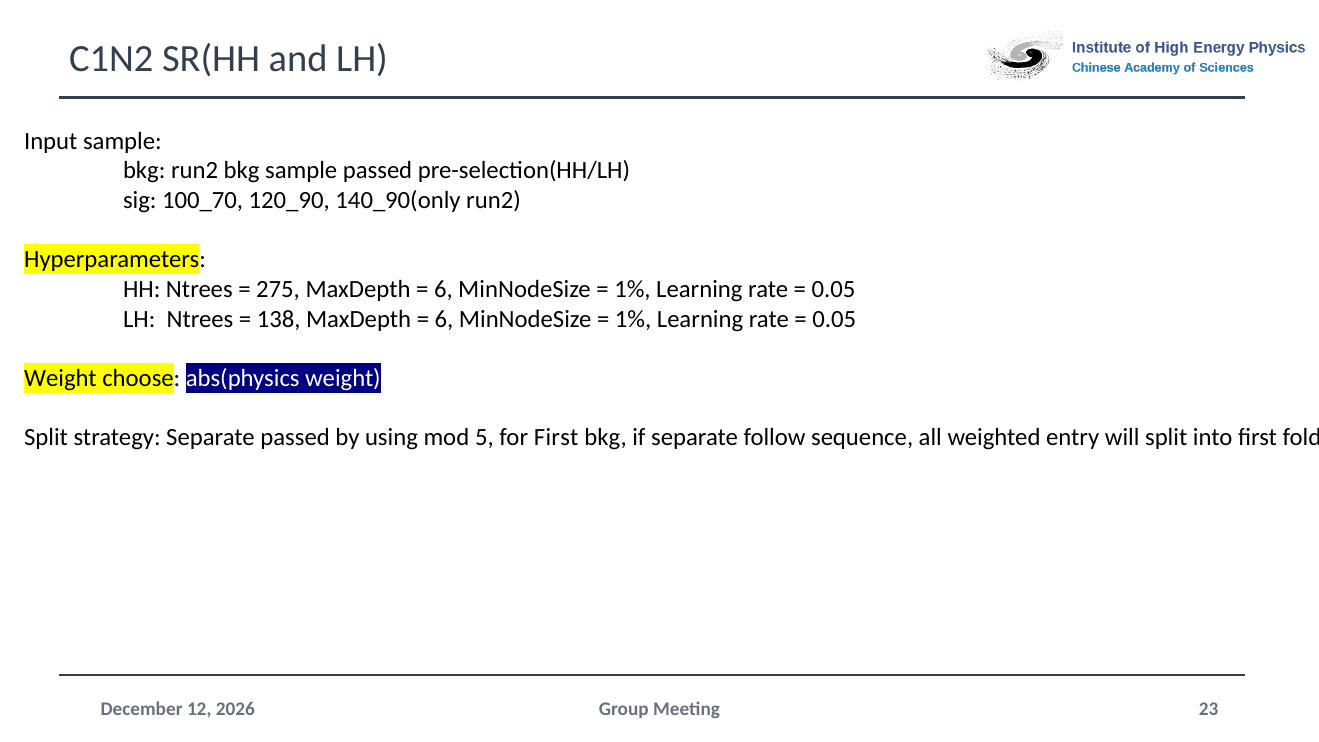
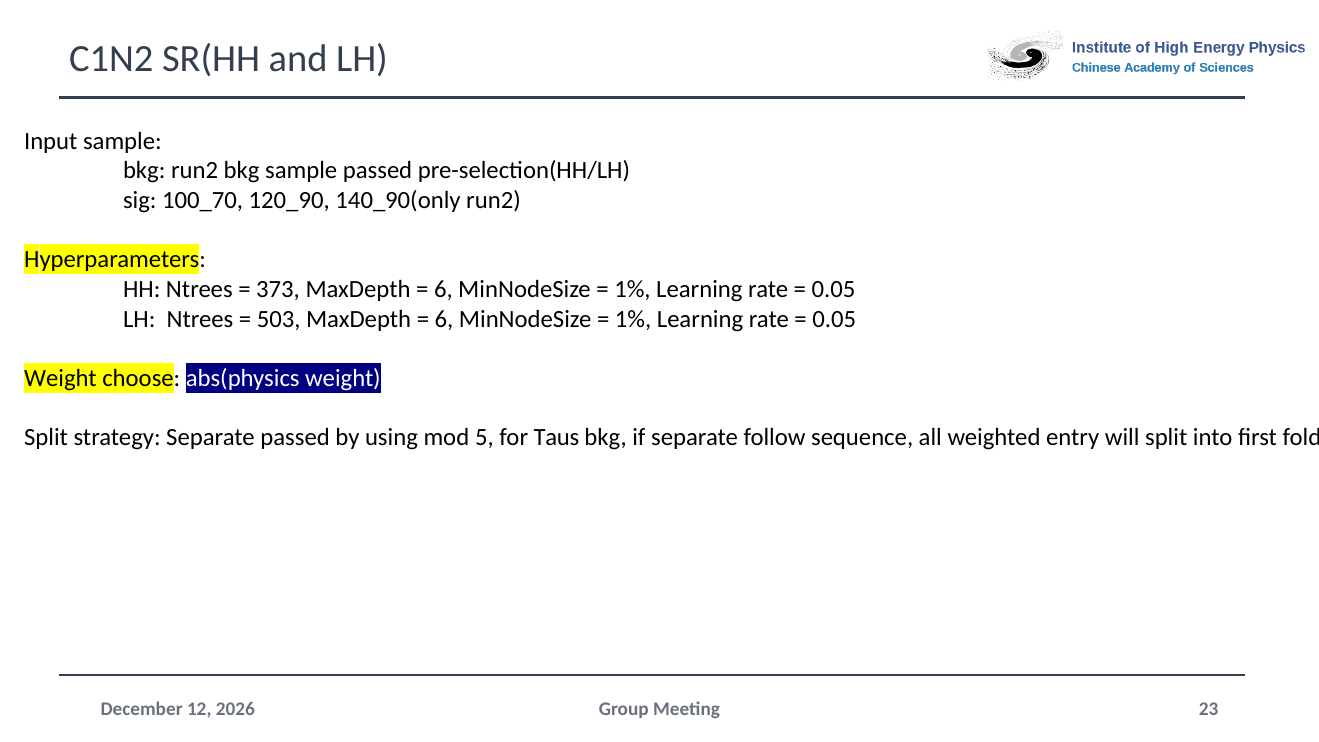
275: 275 -> 373 (278, 289)
138: 138 -> 503 (279, 319)
for First: First -> Taus (556, 438)
